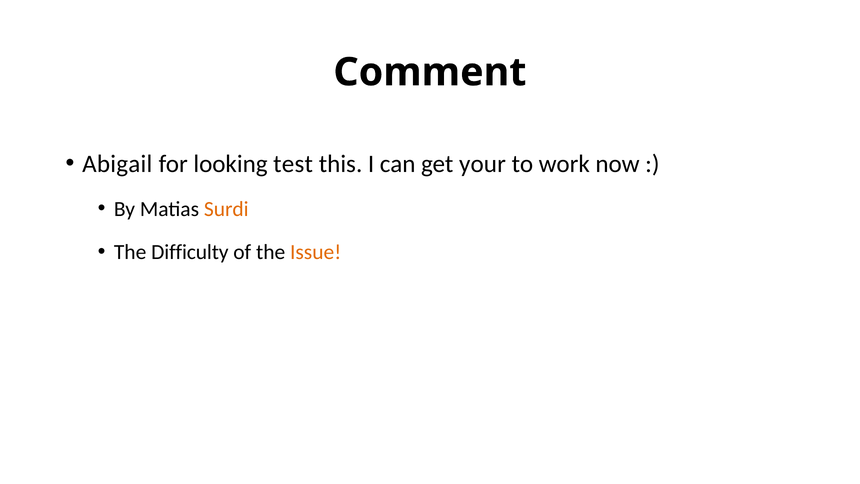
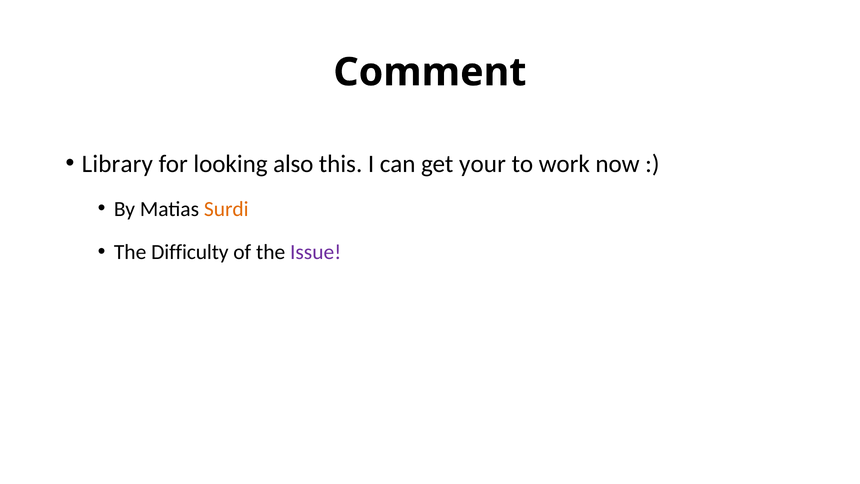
Abigail: Abigail -> Library (117, 164)
test: test -> also (293, 164)
Issue colour: orange -> purple (316, 252)
